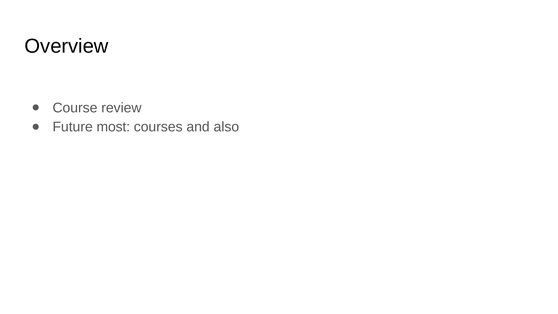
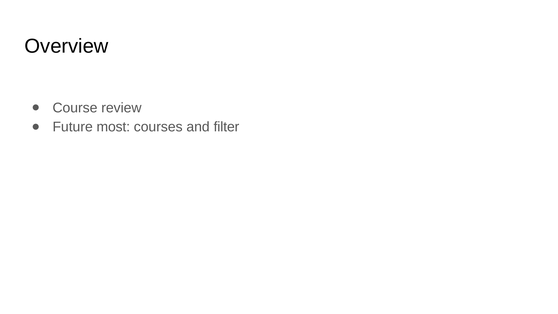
also: also -> filter (226, 127)
